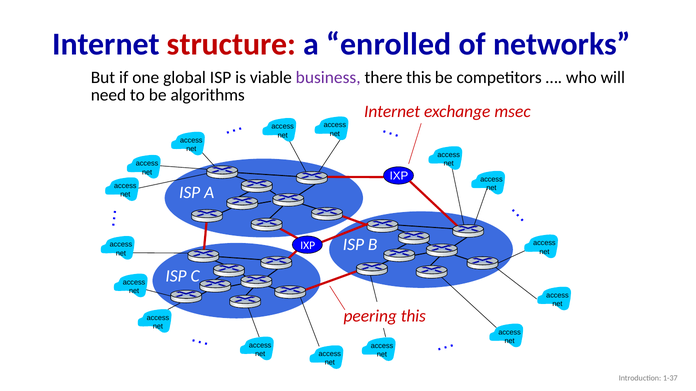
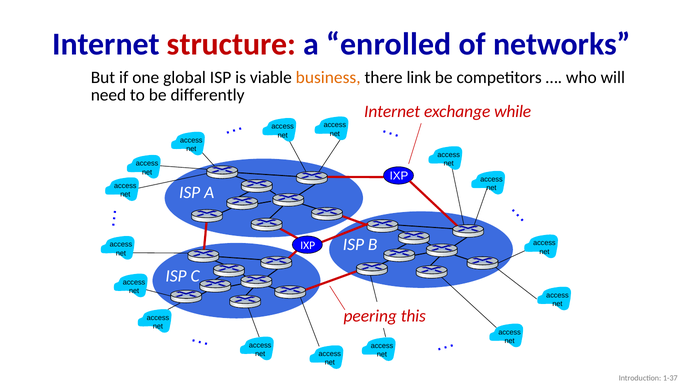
business colour: purple -> orange (328, 77)
there this: this -> link (419, 77)
algorithms: algorithms -> differently (208, 95)
msec: msec -> while (513, 112)
